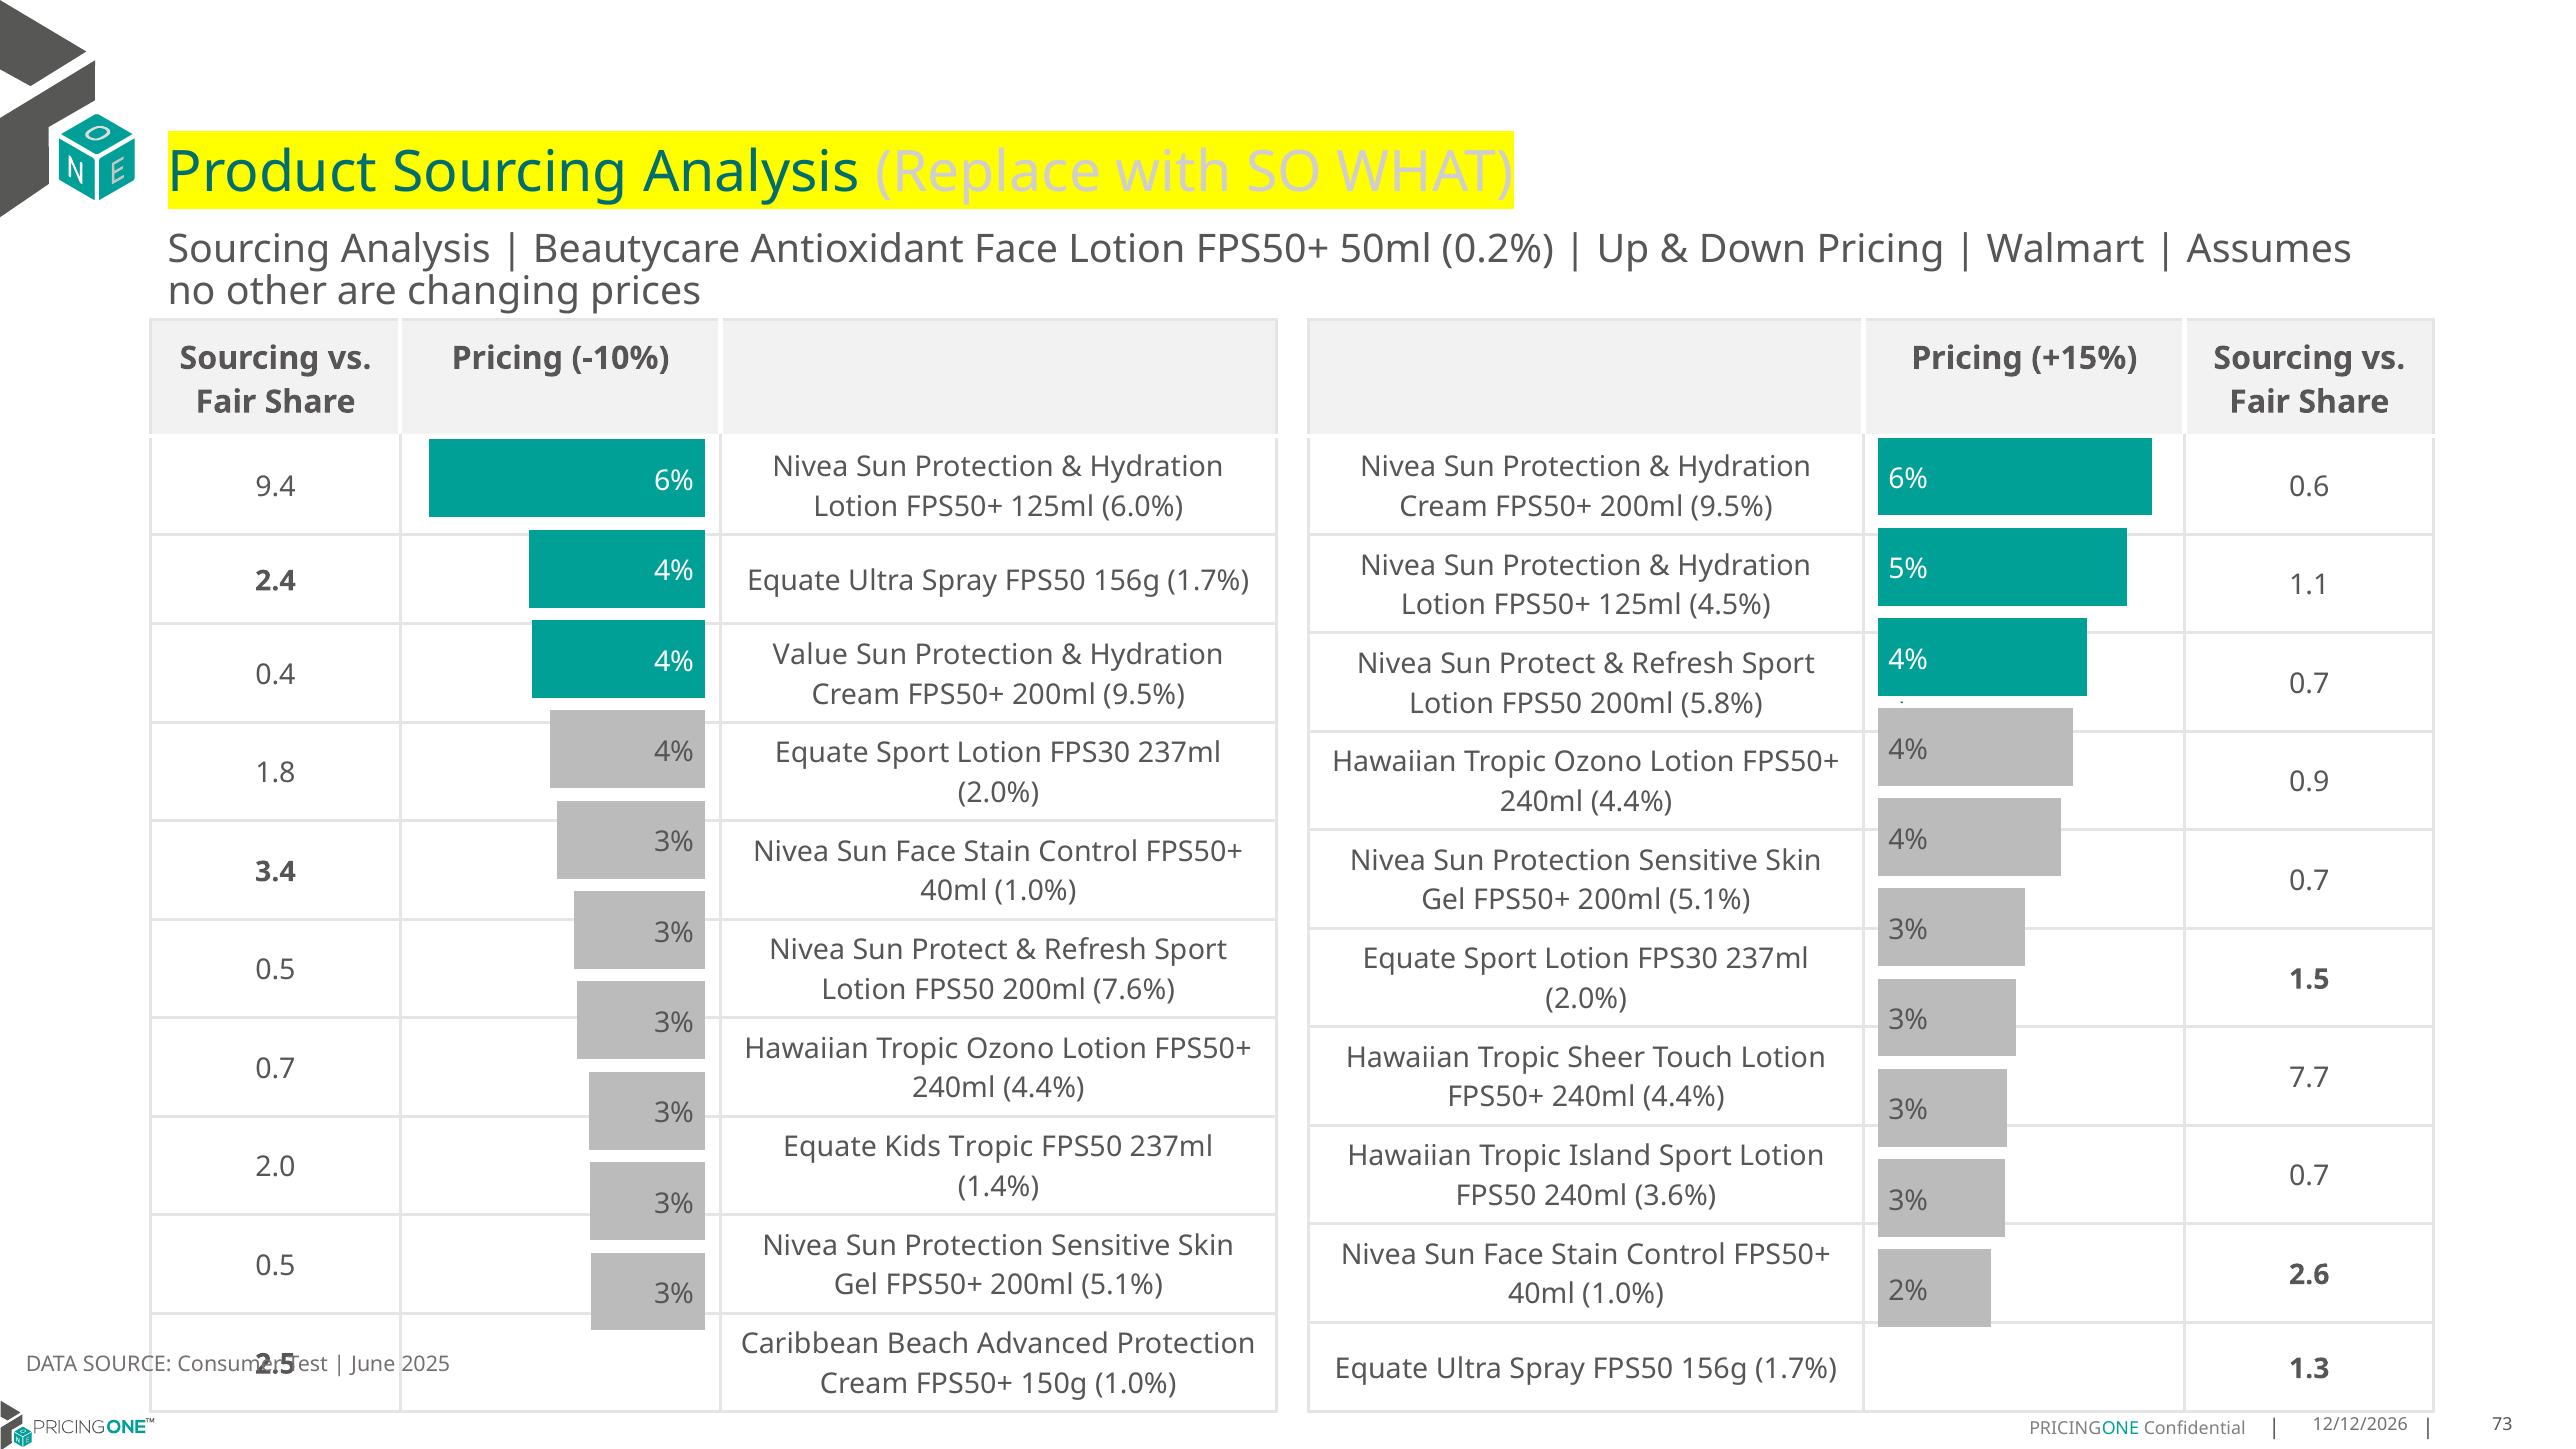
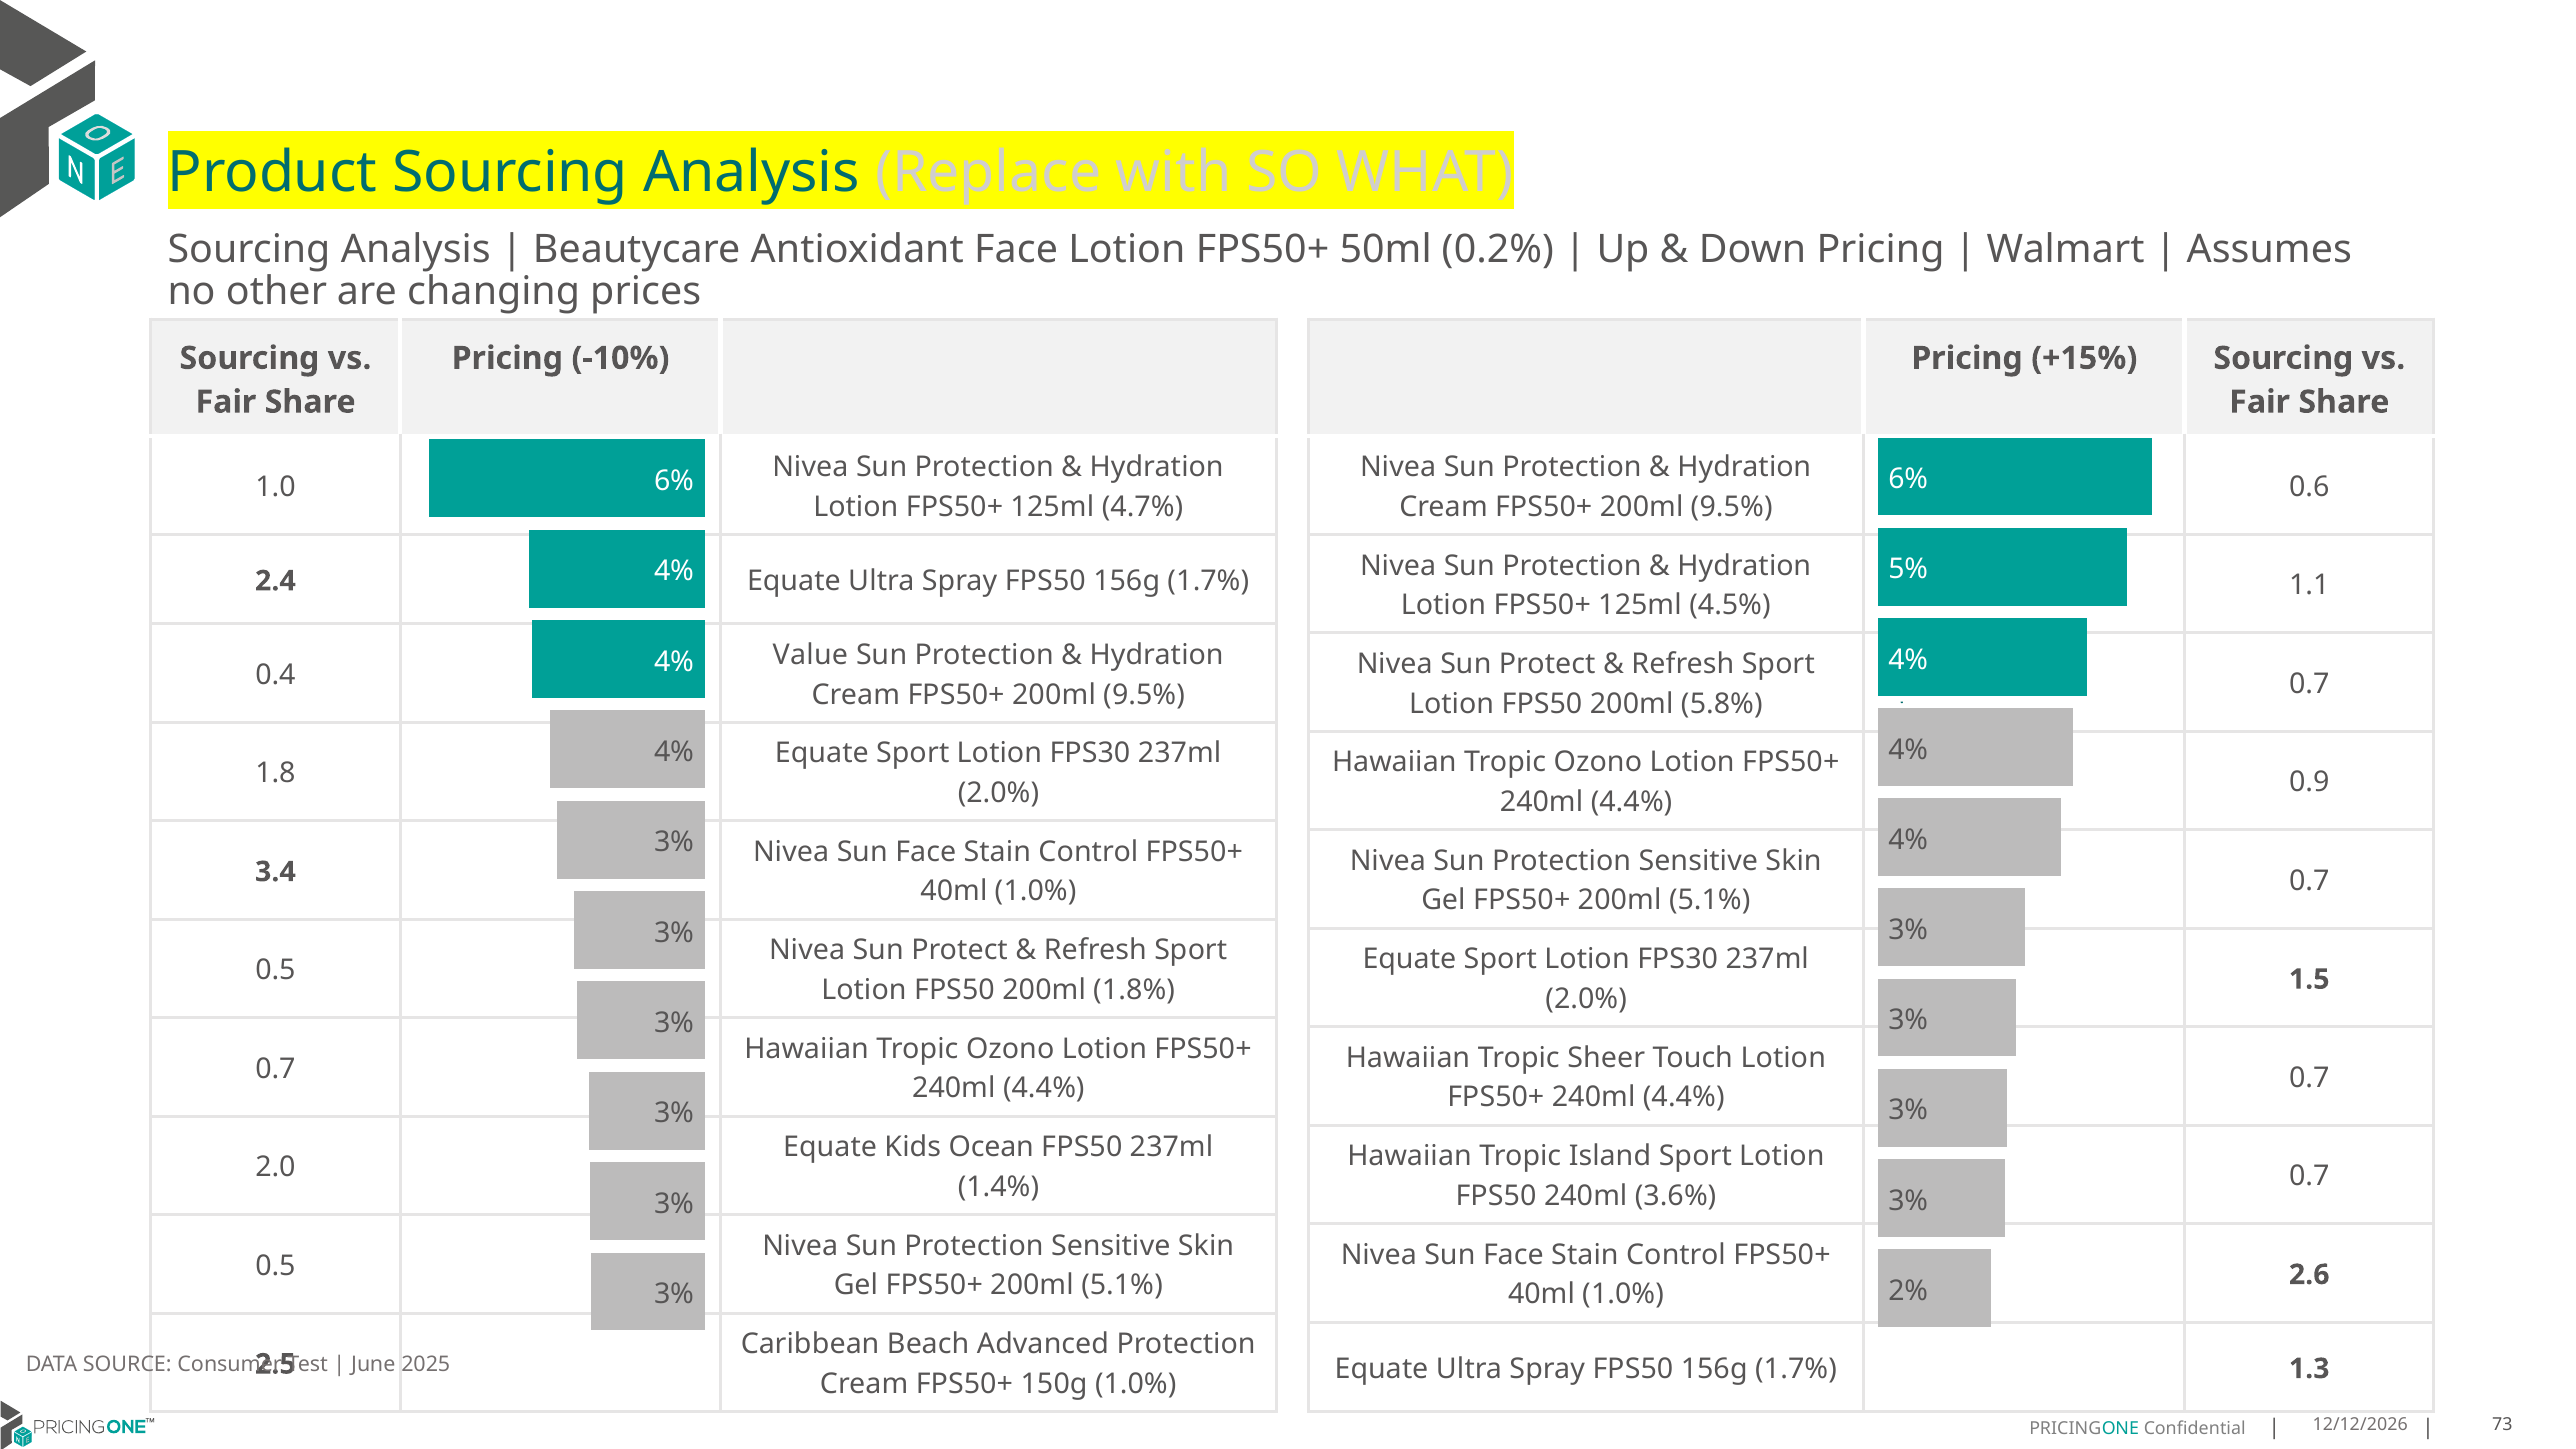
9.4: 9.4 -> 1.0 (275, 487)
6.0%: 6.0% -> 4.7% (1142, 507)
7.6%: 7.6% -> 1.8% (1134, 990)
7.7: 7.7 -> 0.7 (2309, 1078)
Kids Tropic: Tropic -> Ocean (991, 1147)
